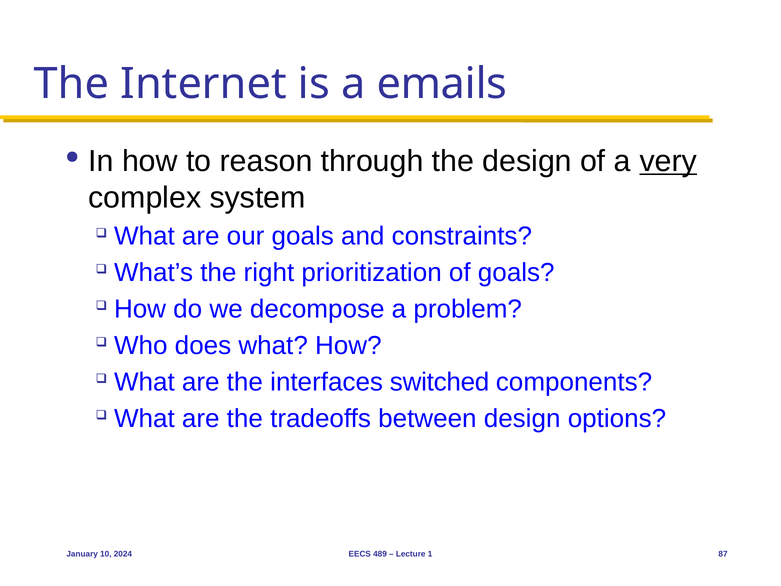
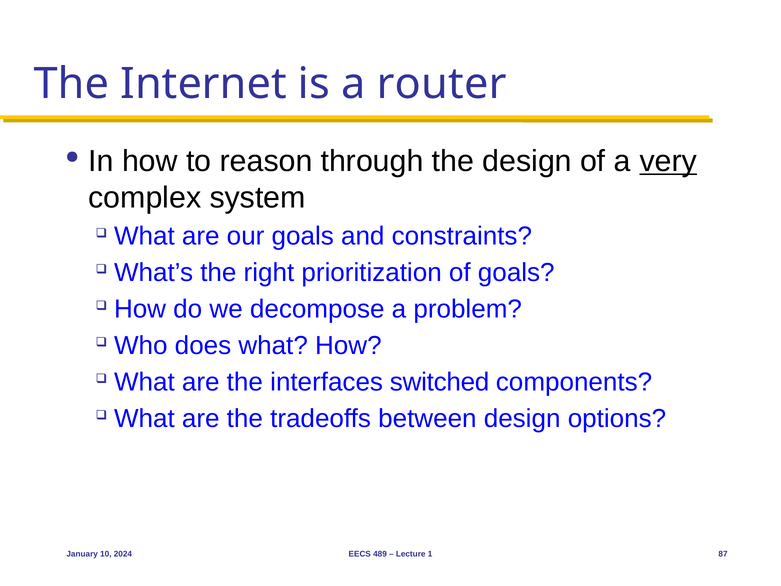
emails: emails -> router (442, 84)
